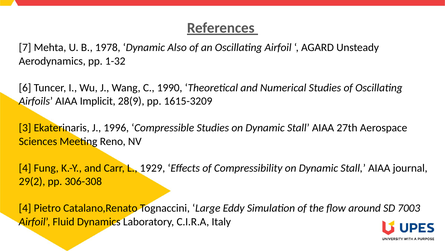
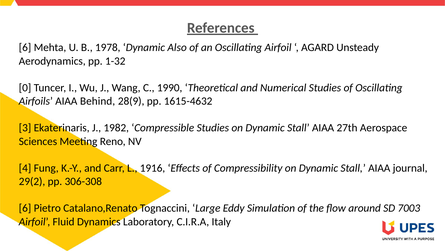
7: 7 -> 6 (25, 48)
6: 6 -> 0 (25, 88)
Implicit: Implicit -> Behind (98, 101)
1615-3209: 1615-3209 -> 1615-4632 (188, 101)
1996: 1996 -> 1982 (116, 128)
1929: 1929 -> 1916 (153, 168)
4: 4 -> 6 (25, 208)
